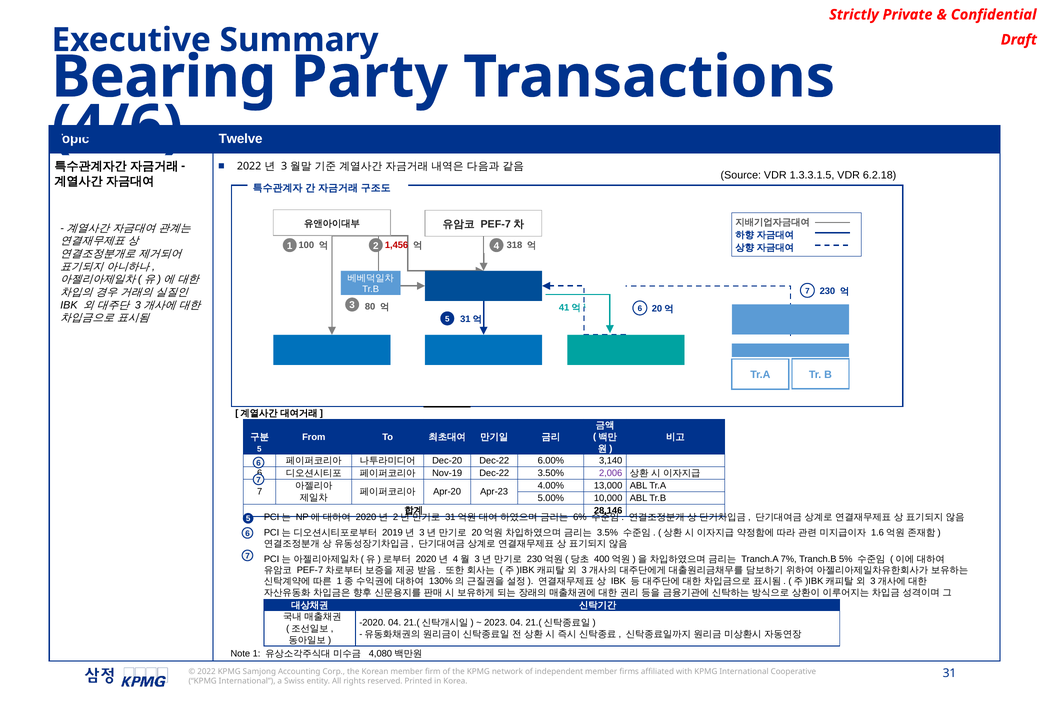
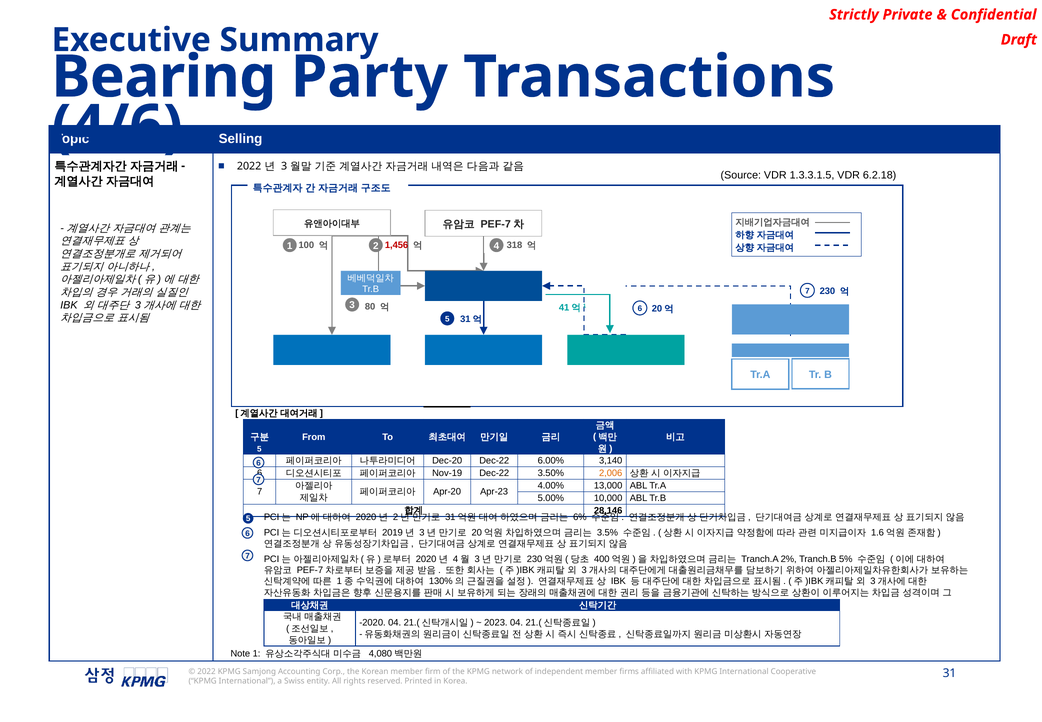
Twelve: Twelve -> Selling (241, 139)
2,006 colour: purple -> orange (611, 473)
7%: 7% -> 2% (789, 558)
